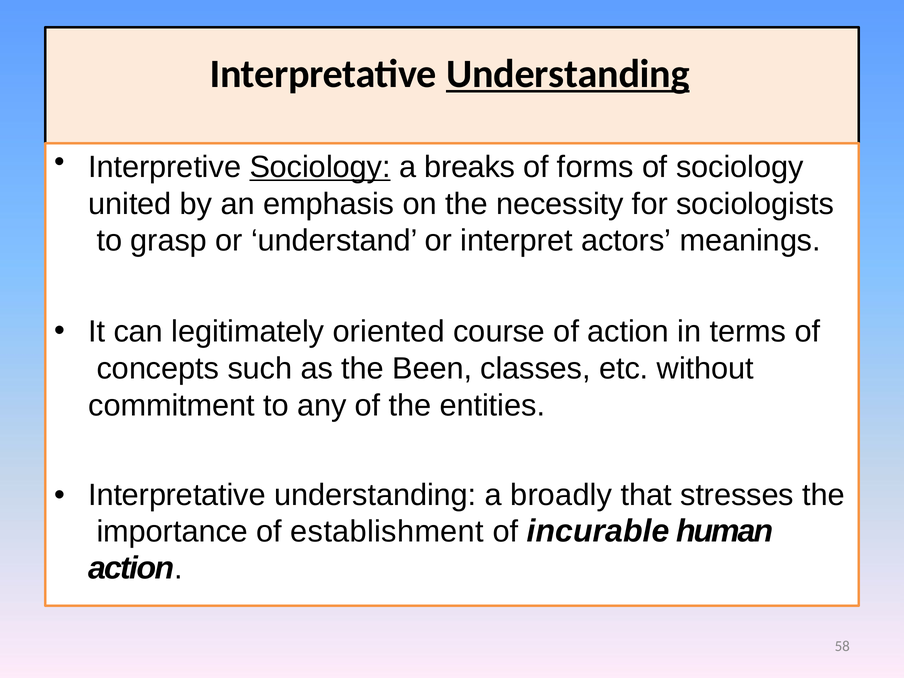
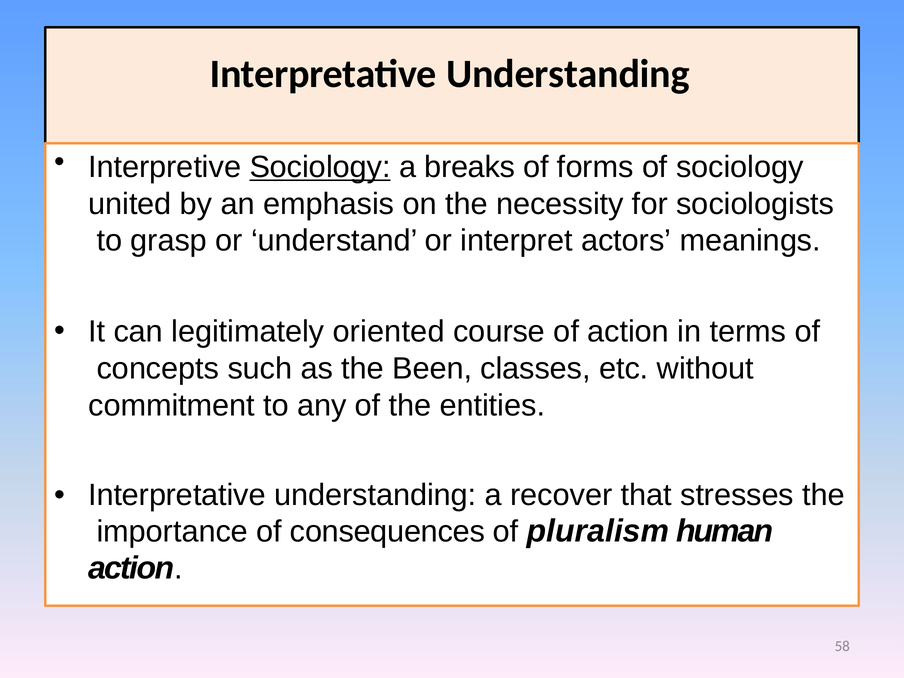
Understanding underline: present -> none (568, 74)
broadly: broadly -> recover (561, 495)
establishment: establishment -> consequences (387, 532)
incurable: incurable -> pluralism (598, 531)
